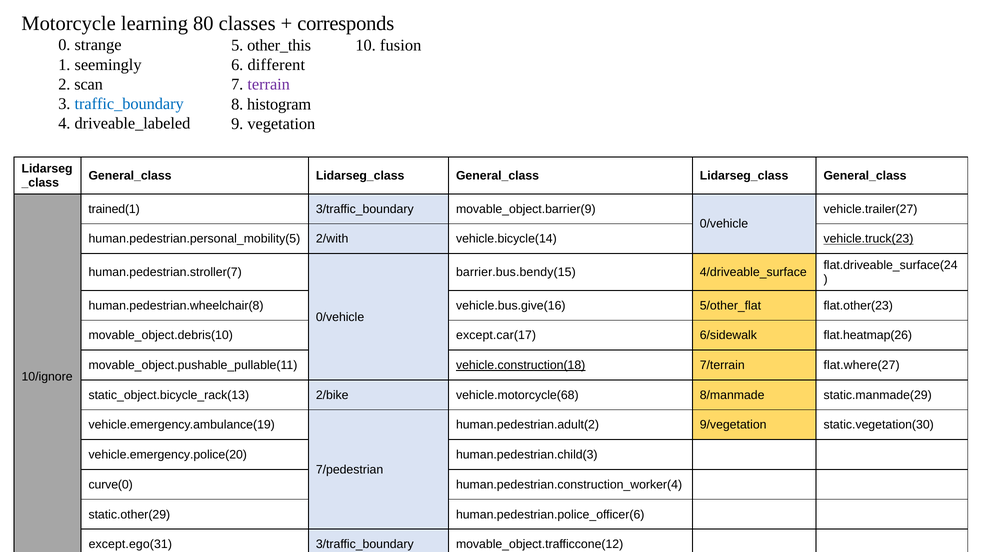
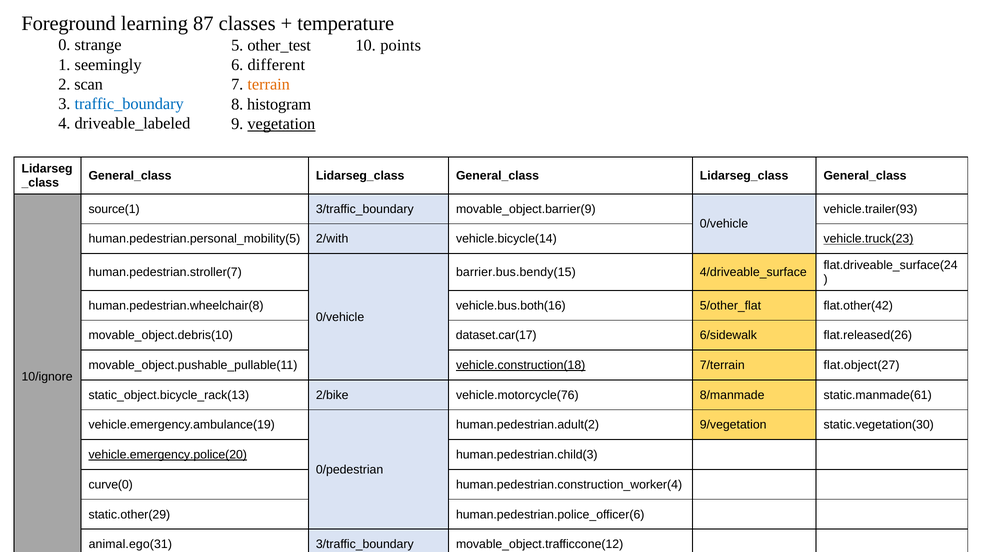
Motorcycle: Motorcycle -> Foreground (69, 23)
80: 80 -> 87 (203, 23)
corresponds: corresponds -> temperature (346, 23)
other_this: other_this -> other_test (279, 45)
fusion: fusion -> points (401, 45)
terrain colour: purple -> orange (269, 85)
vegetation underline: none -> present (281, 124)
trained(1: trained(1 -> source(1 (114, 209)
vehicle.trailer(27: vehicle.trailer(27 -> vehicle.trailer(93 (870, 209)
vehicle.bus.give(16: vehicle.bus.give(16 -> vehicle.bus.both(16 (511, 306)
flat.other(23: flat.other(23 -> flat.other(42 (858, 306)
except.car(17: except.car(17 -> dataset.car(17 (496, 336)
flat.heatmap(26: flat.heatmap(26 -> flat.released(26 (868, 336)
flat.where(27: flat.where(27 -> flat.object(27 (862, 365)
vehicle.motorcycle(68: vehicle.motorcycle(68 -> vehicle.motorcycle(76 (517, 395)
static.manmade(29: static.manmade(29 -> static.manmade(61 (878, 395)
vehicle.emergency.police(20 underline: none -> present (168, 455)
7/pedestrian: 7/pedestrian -> 0/pedestrian (350, 470)
except.ego(31: except.ego(31 -> animal.ego(31 (130, 545)
